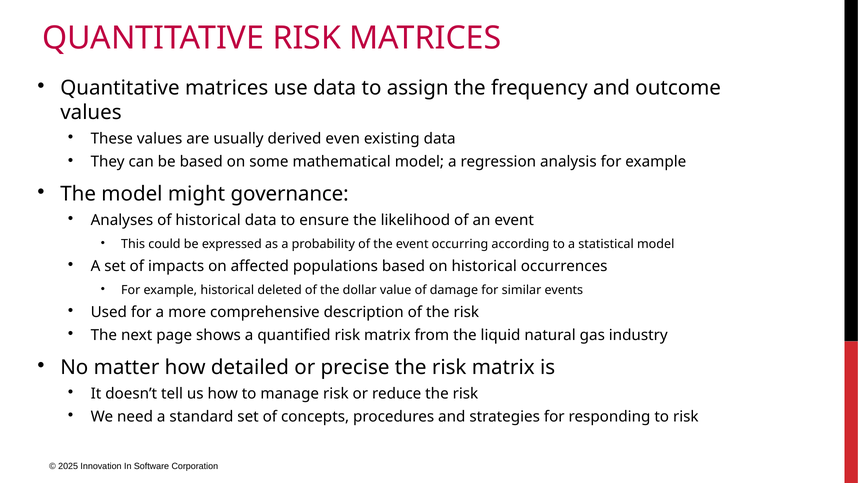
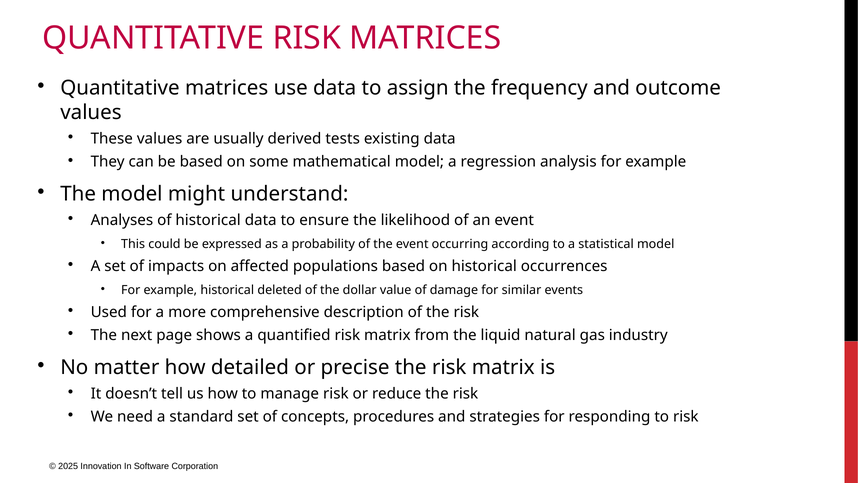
even: even -> tests (343, 139)
governance: governance -> understand (289, 194)
